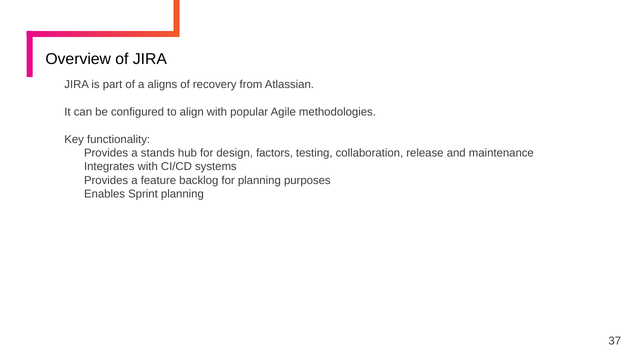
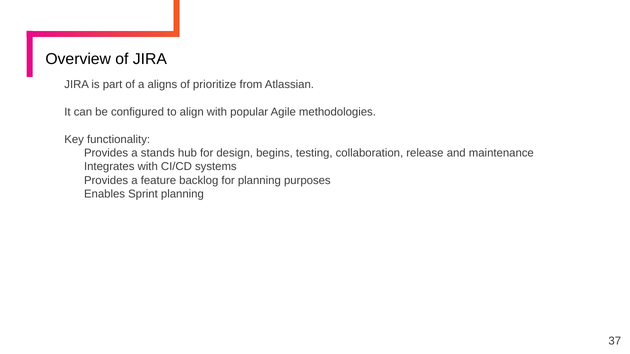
recovery: recovery -> prioritize (215, 85)
factors: factors -> begins (274, 153)
